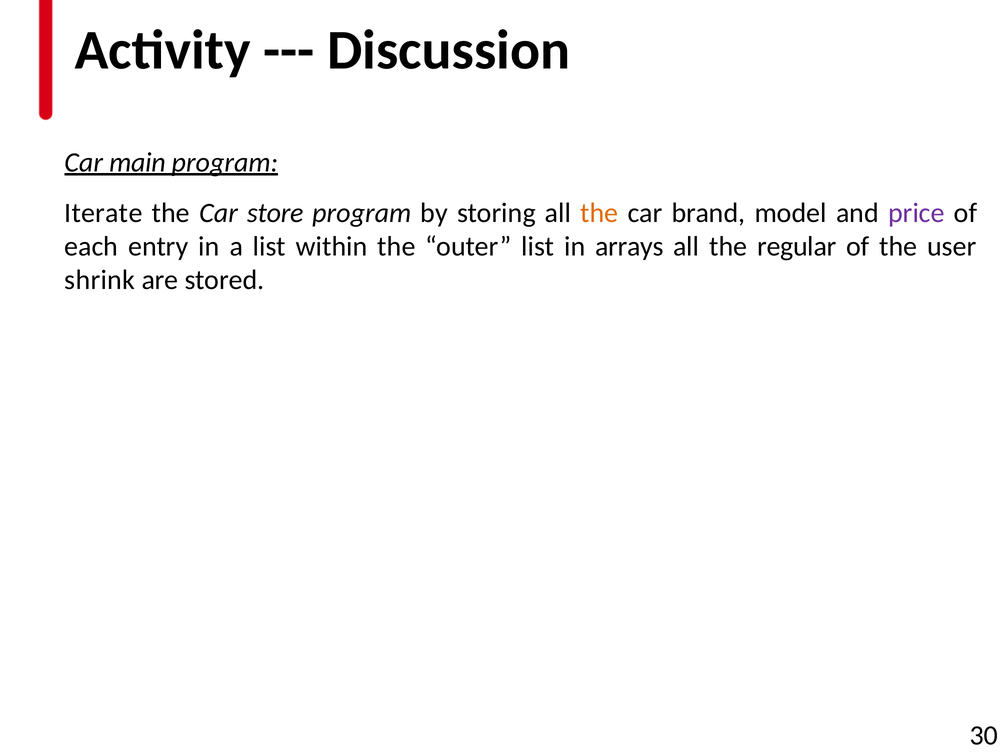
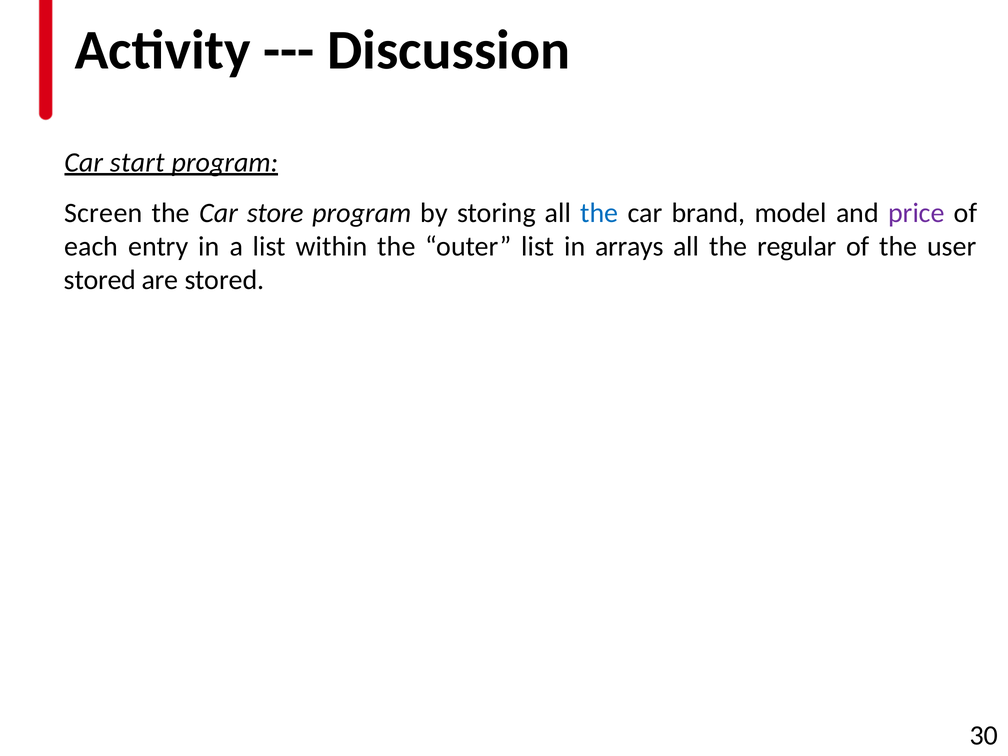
main: main -> start (137, 162)
Iterate: Iterate -> Screen (103, 213)
the colour: orange -> blue (599, 213)
shrink: shrink -> stored (100, 280)
